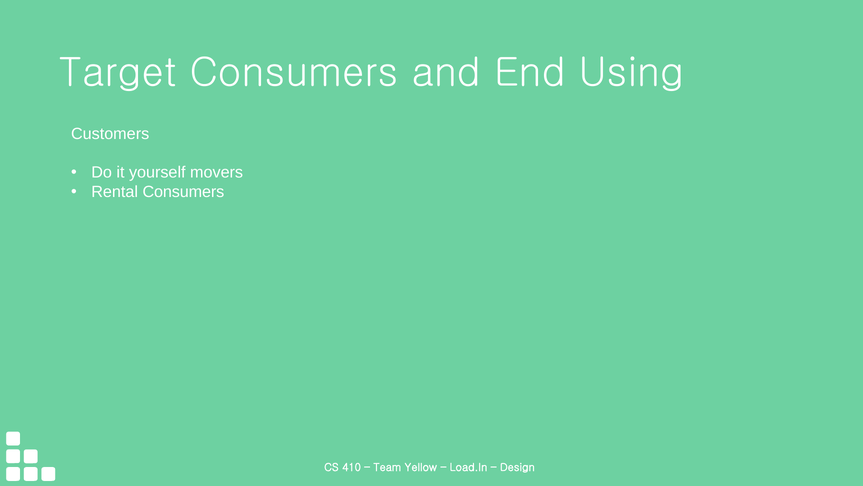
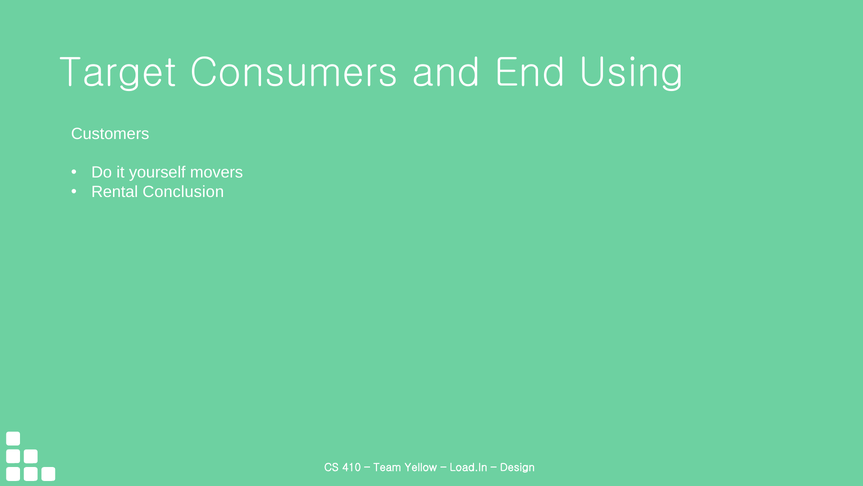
Rental Consumers: Consumers -> Conclusion (183, 192)
